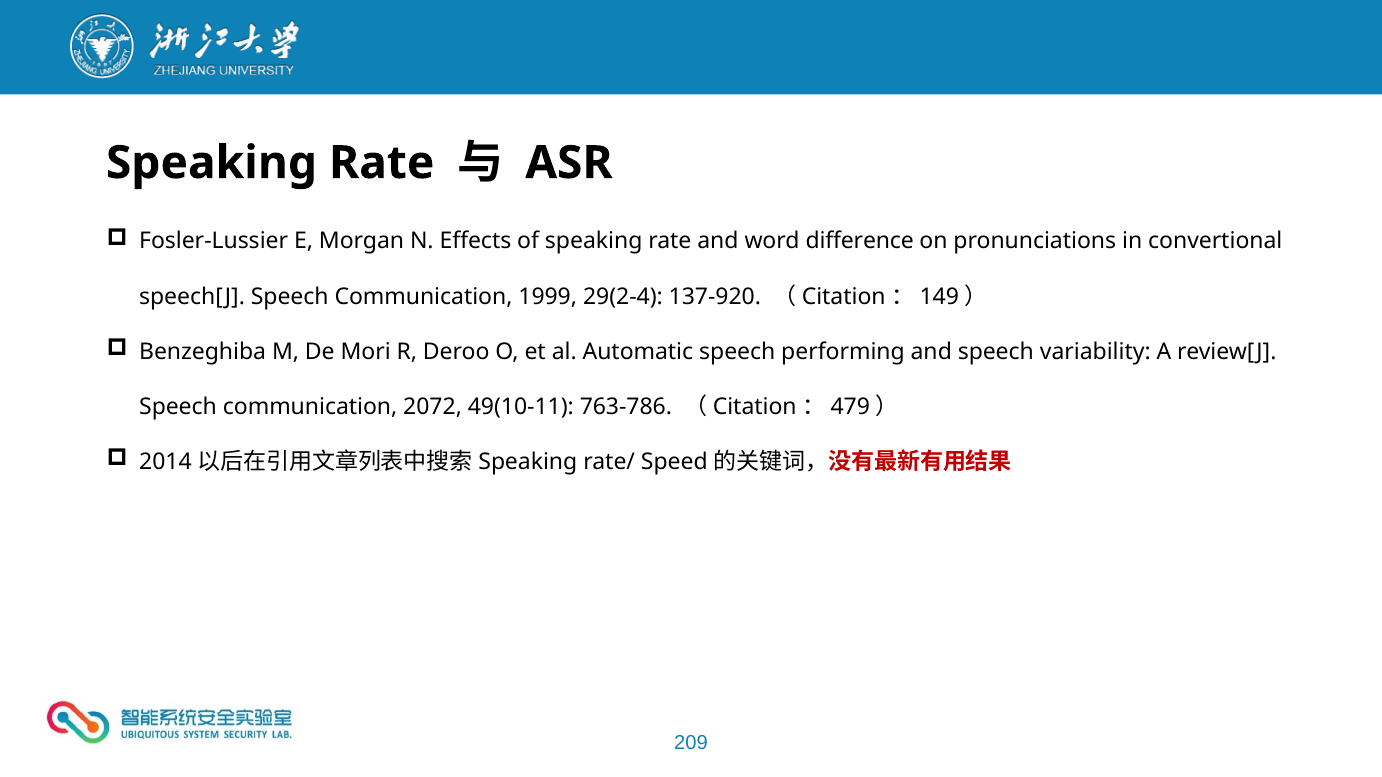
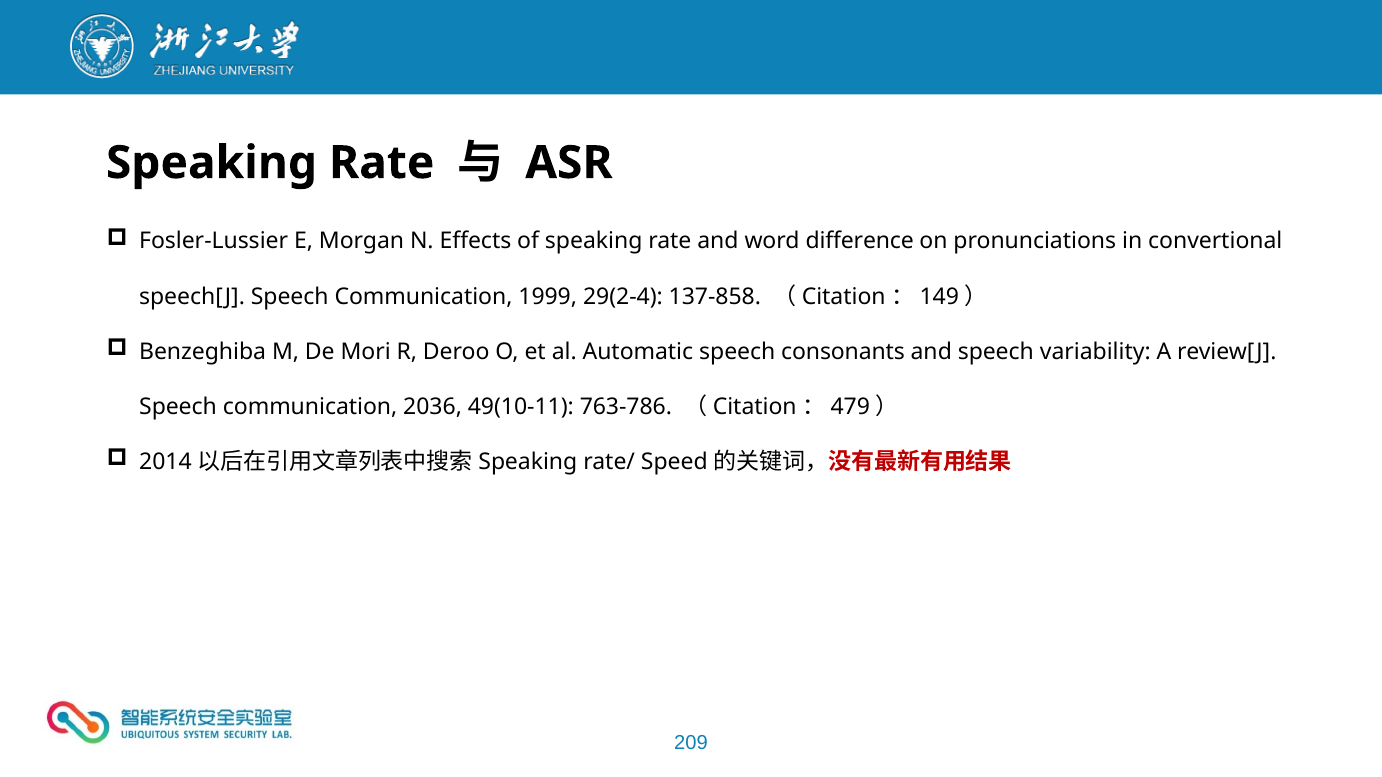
137-920: 137-920 -> 137-858 (715, 297)
performing: performing -> consonants (843, 352)
2072: 2072 -> 2036 (433, 407)
